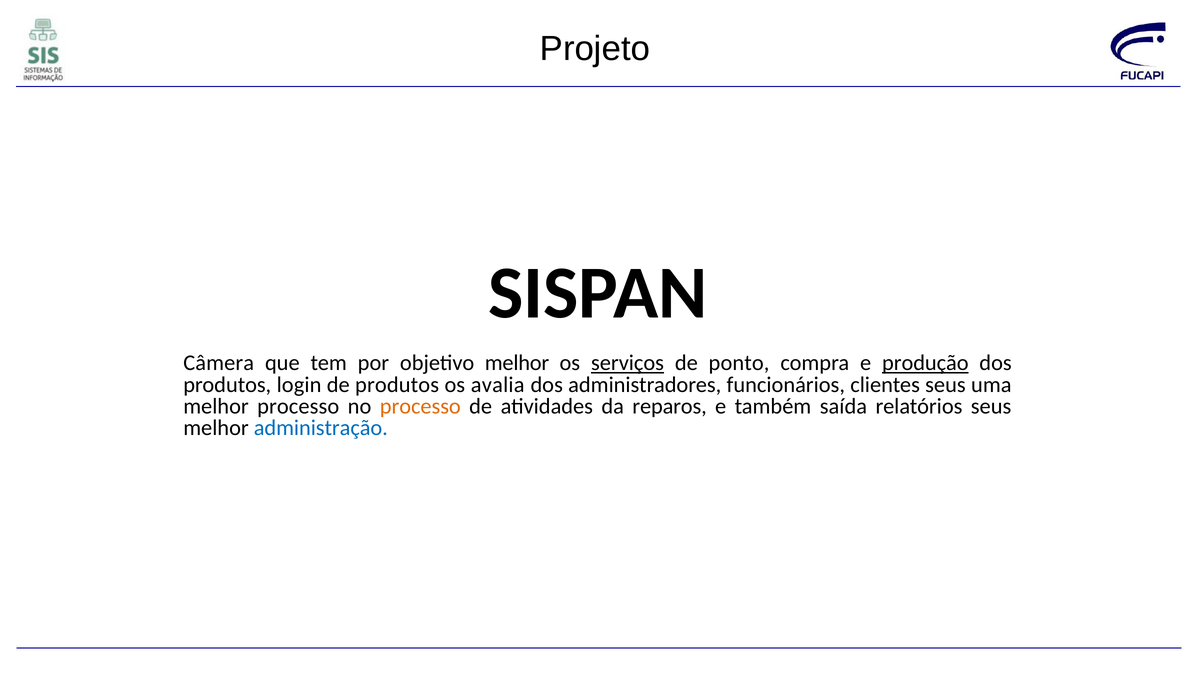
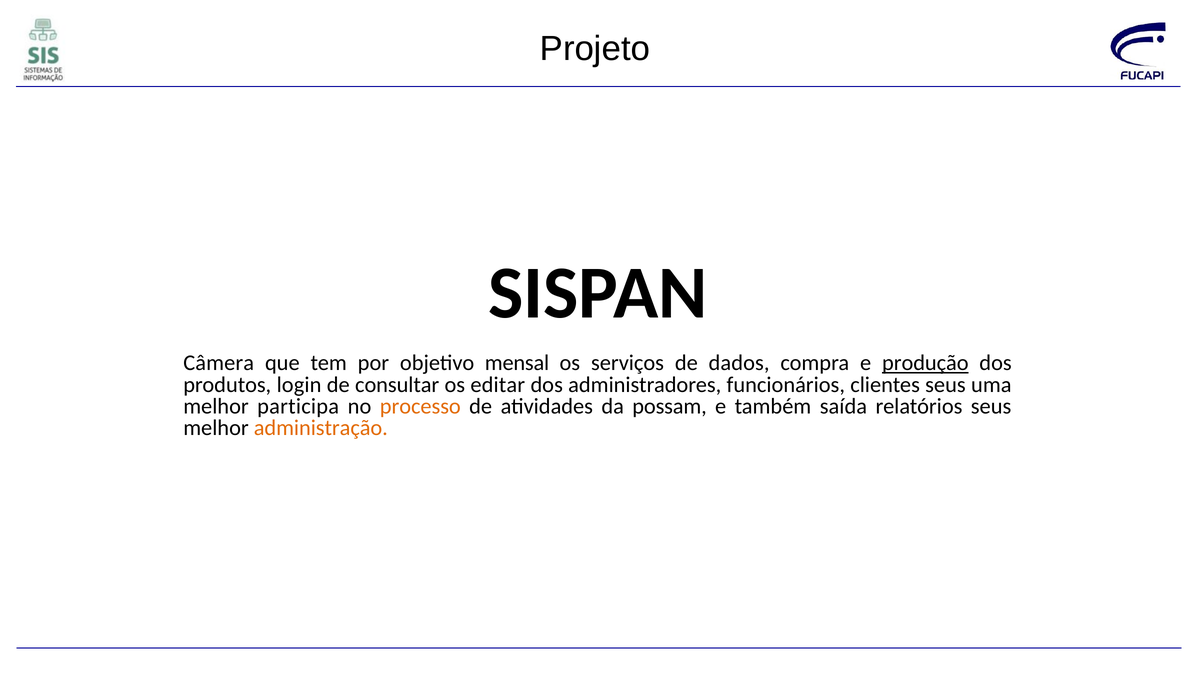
objetivo melhor: melhor -> mensal (517, 363)
serviços underline: present -> none (628, 363)
ponto: ponto -> dados (739, 363)
de produtos: produtos -> consultar (397, 384)
avalia: avalia -> editar (498, 384)
melhor processo: processo -> participa (298, 406)
reparos: reparos -> possam (670, 406)
administração colour: blue -> orange (321, 427)
